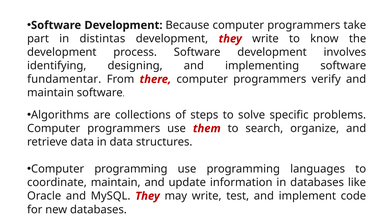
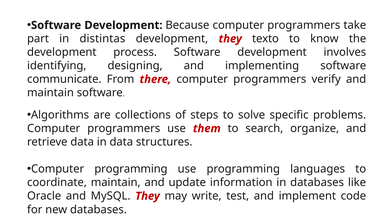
they write: write -> texto (265, 39)
fundamentar: fundamentar -> communicate (64, 79)
